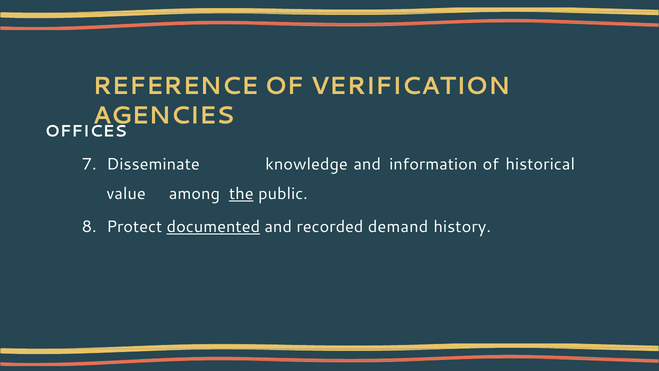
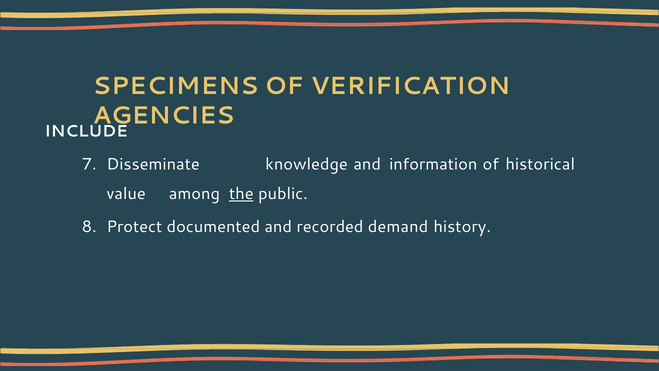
REFERENCE: REFERENCE -> SPECIMENS (176, 86)
OFFICES: OFFICES -> INCLUDE (86, 131)
documented underline: present -> none (213, 227)
